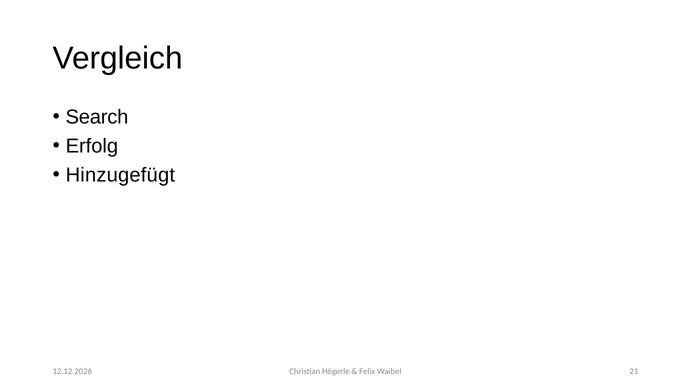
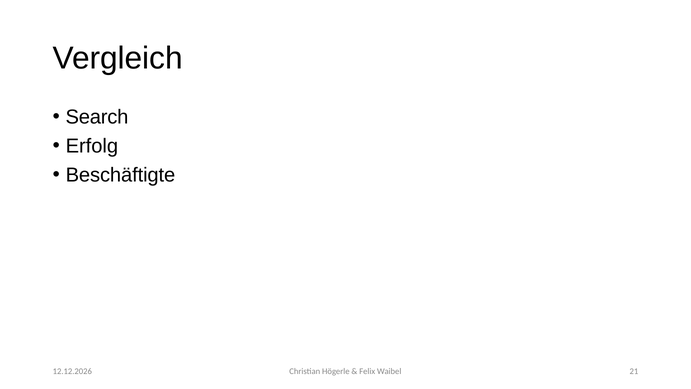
Hinzugefügt: Hinzugefügt -> Beschäftigte (120, 175)
